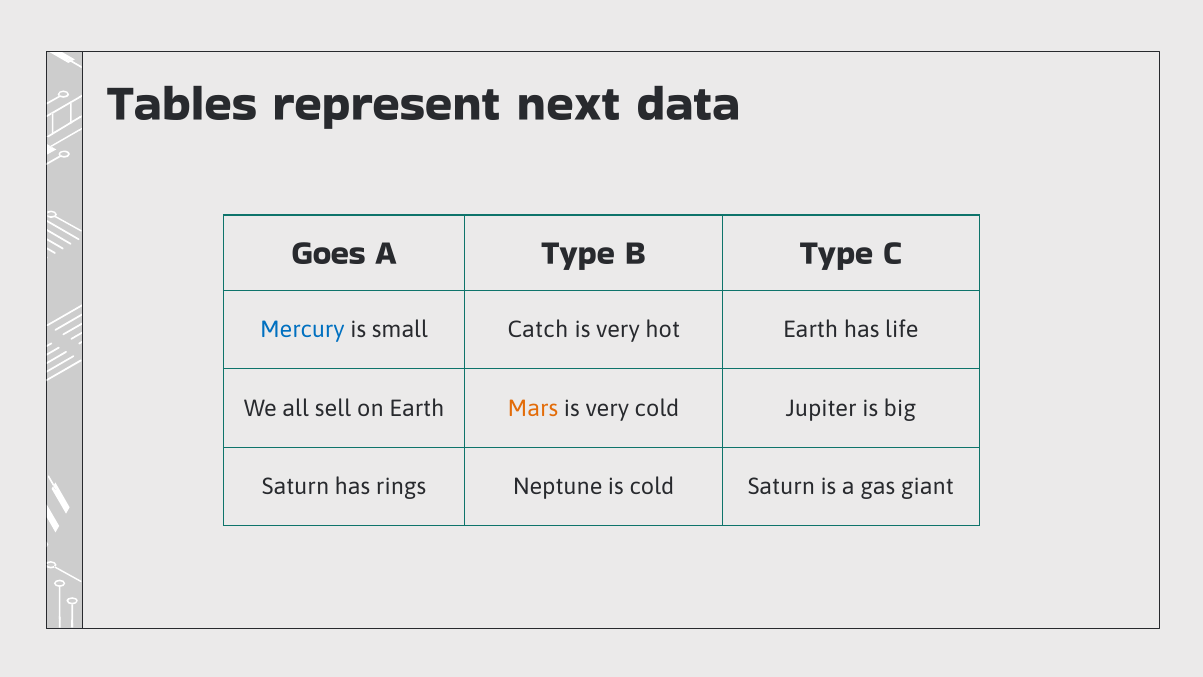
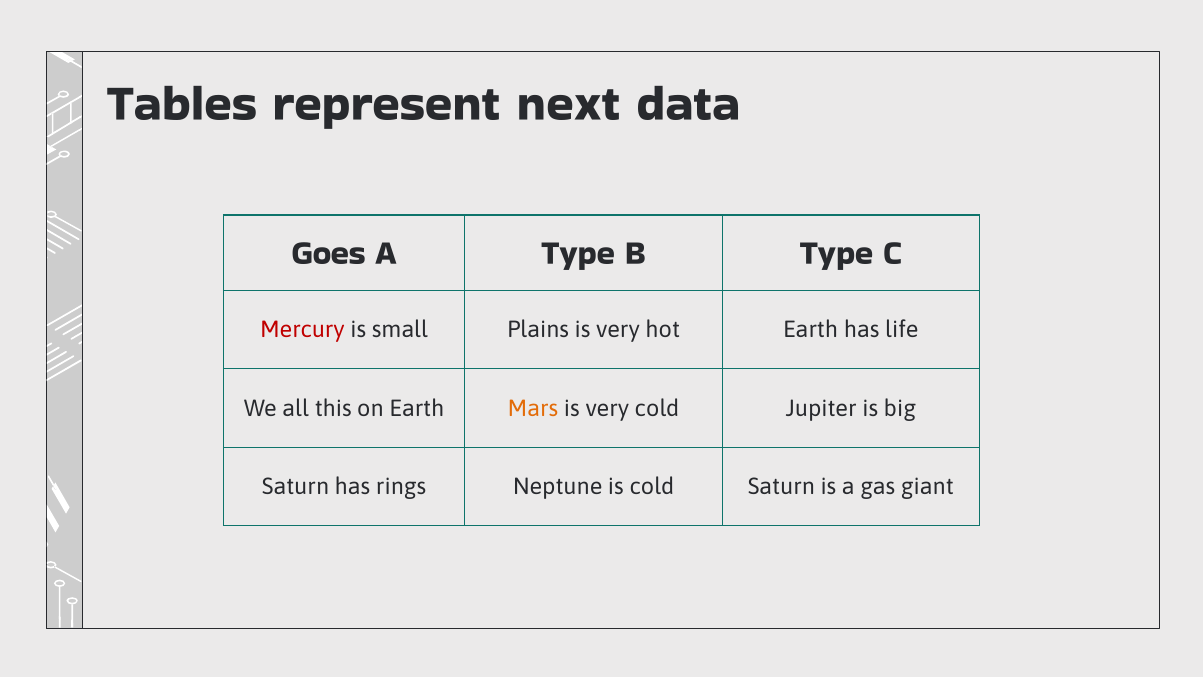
Mercury colour: blue -> red (302, 330)
Catch: Catch -> Plains (538, 330)
sell: sell -> this (333, 408)
